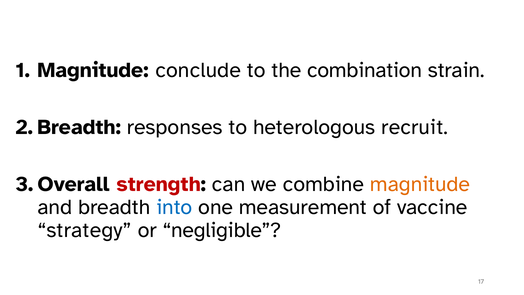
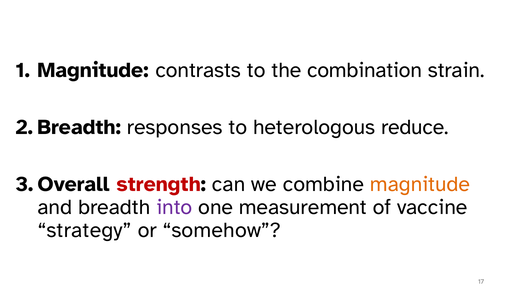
conclude: conclude -> contrasts (198, 70)
recruit: recruit -> reduce (415, 127)
into colour: blue -> purple (174, 207)
negligible: negligible -> somehow (222, 230)
